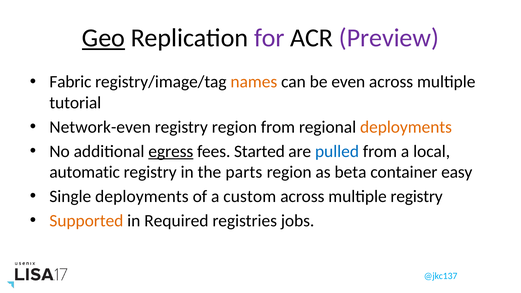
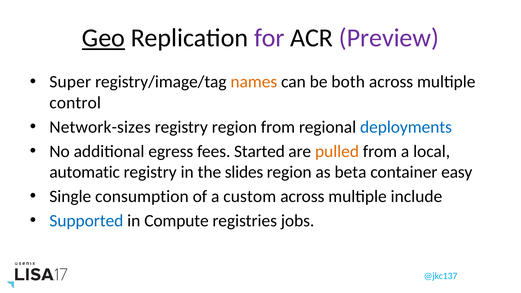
Fabric: Fabric -> Super (70, 82)
even: even -> both (348, 82)
tutorial: tutorial -> control (75, 103)
Network-even: Network-even -> Network-sizes (100, 127)
deployments colour: orange -> blue (406, 127)
egress underline: present -> none (171, 151)
pulled colour: blue -> orange (337, 151)
parts: parts -> slides (244, 172)
Single deployments: deployments -> consumption (142, 197)
multiple registry: registry -> include (416, 197)
Supported colour: orange -> blue (86, 221)
Required: Required -> Compute (176, 221)
